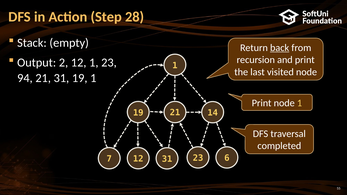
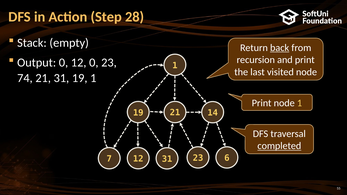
Output 2: 2 -> 0 (63, 63)
12 1: 1 -> 0 (94, 63)
94: 94 -> 74 (25, 78)
completed underline: none -> present (279, 146)
